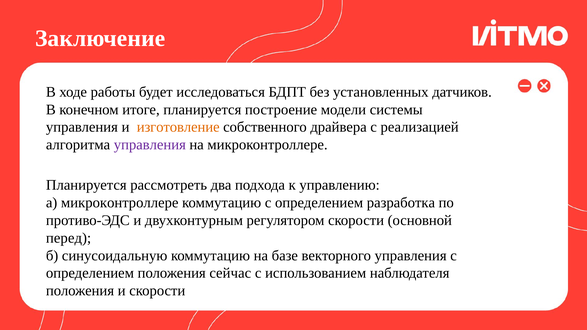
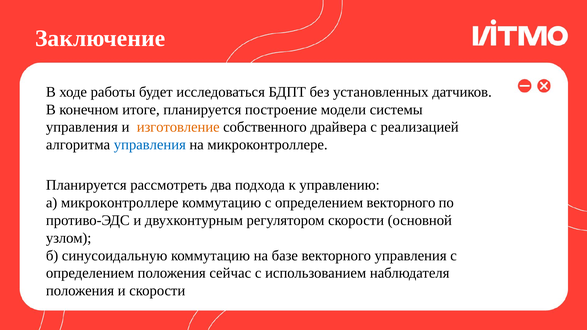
управления colour: purple -> blue (150, 145)
определением разработка: разработка -> векторного (401, 203)
перед: перед -> узлом (69, 238)
